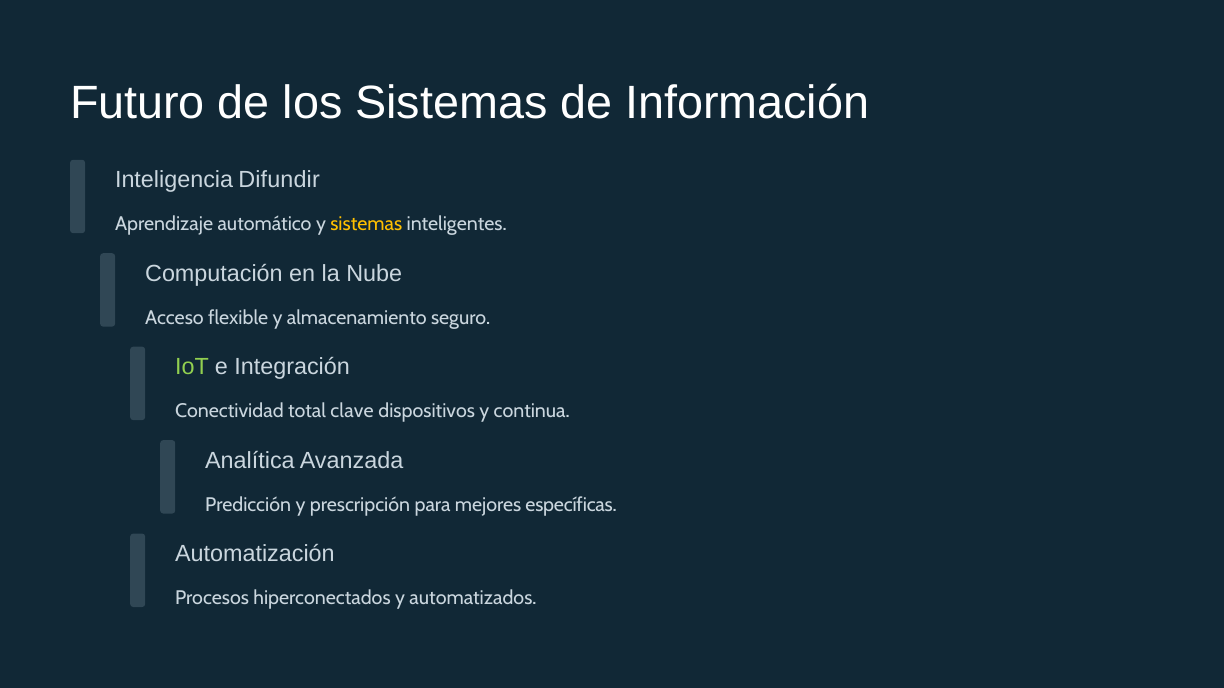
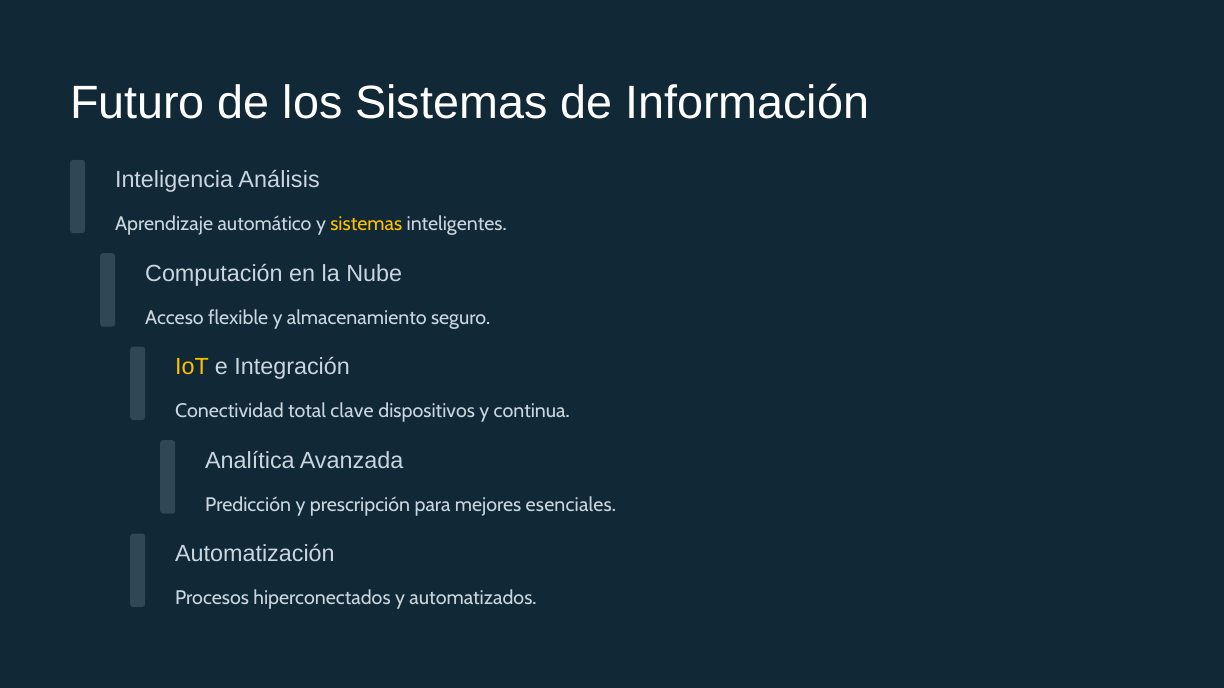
Difundir: Difundir -> Análisis (279, 180)
IoT colour: light green -> yellow (192, 367)
específicas: específicas -> esenciales (571, 505)
